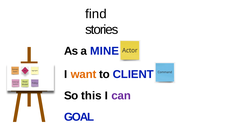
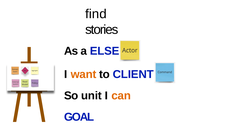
MINE: MINE -> ELSE (105, 51)
this: this -> unit (91, 96)
can colour: purple -> orange (121, 96)
